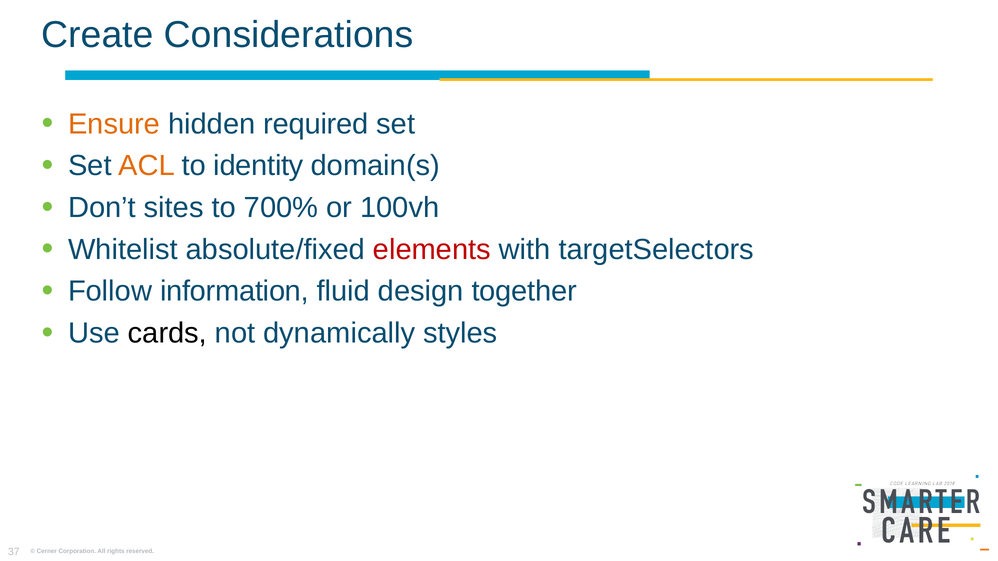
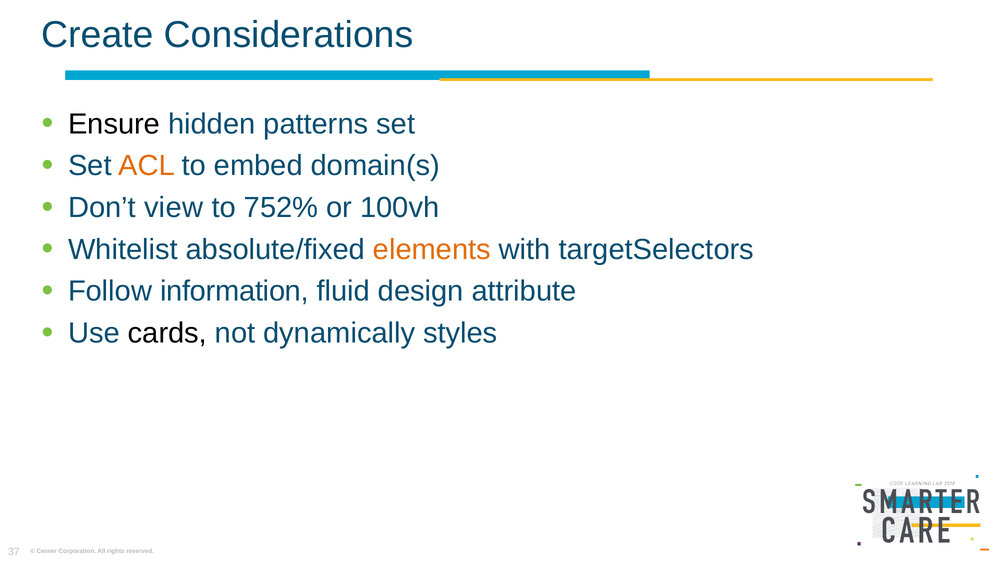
Ensure colour: orange -> black (114, 124)
required: required -> patterns (316, 124)
identity: identity -> embed (258, 166)
sites: sites -> view (174, 208)
700%: 700% -> 752% (281, 208)
elements colour: red -> orange (432, 250)
together: together -> attribute (524, 291)
